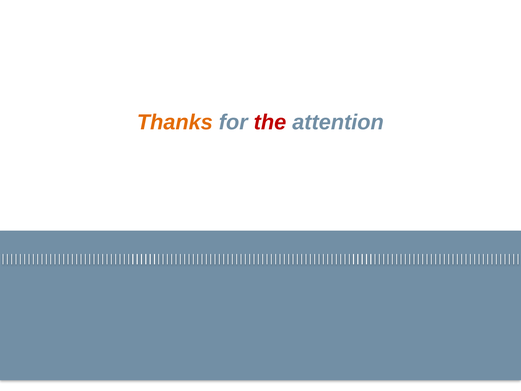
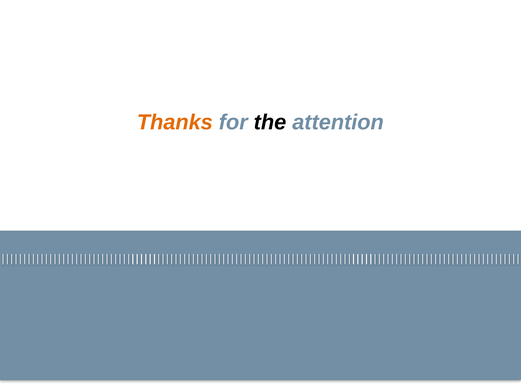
the colour: red -> black (270, 122)
